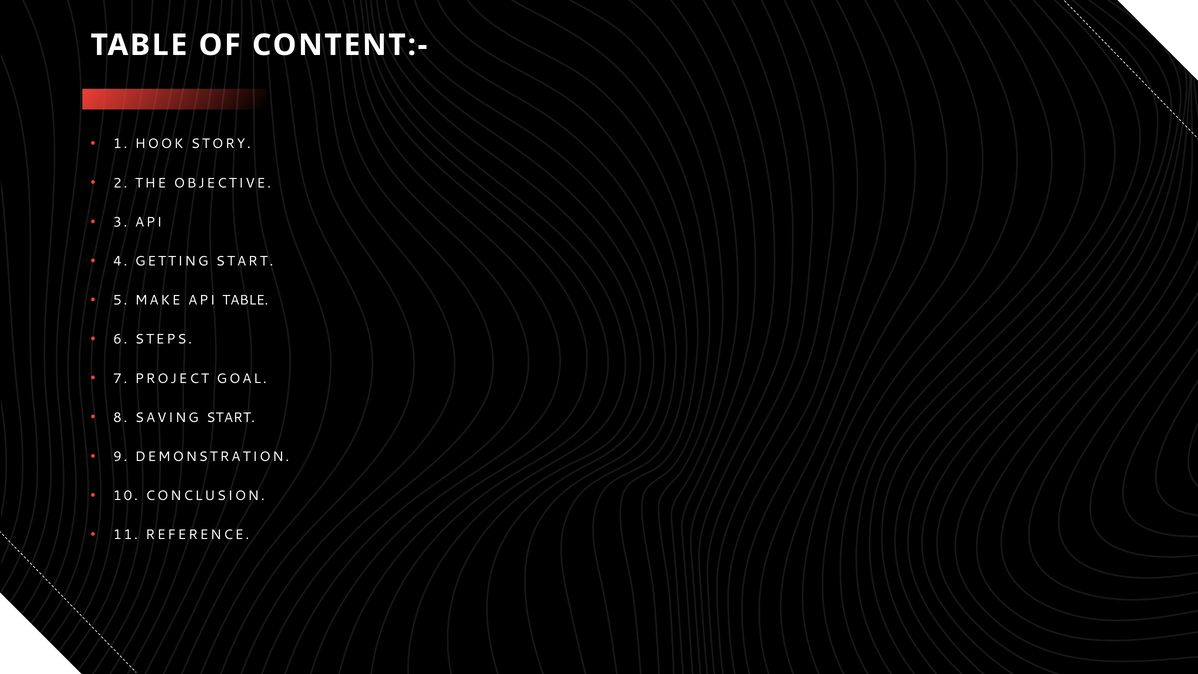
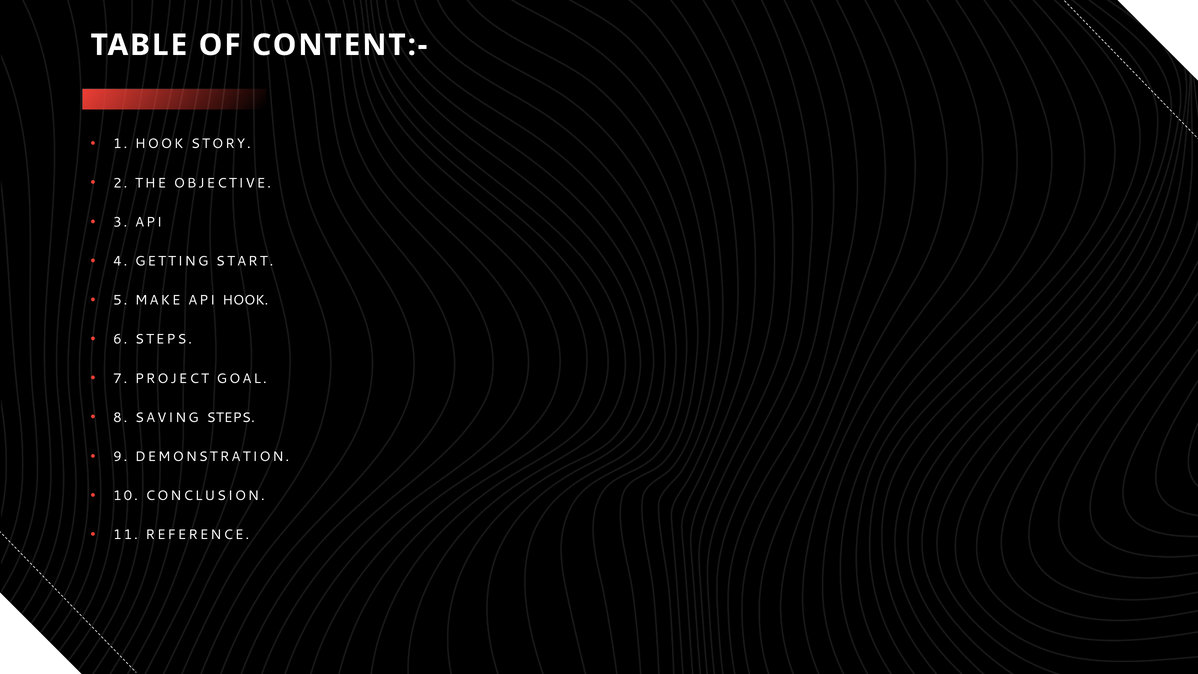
API TABLE: TABLE -> HOOK (245, 300)
SAVING START: START -> STEPS (231, 418)
